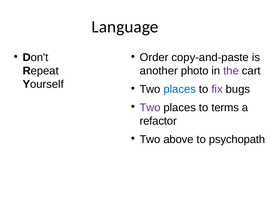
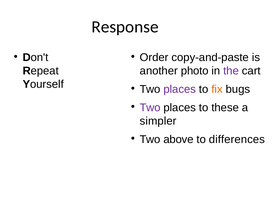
Language: Language -> Response (125, 27)
places colour: blue -> purple (180, 89)
fix colour: purple -> orange (217, 89)
terms: terms -> these (225, 108)
refactor: refactor -> simpler (158, 121)
psychopath: psychopath -> differences (237, 140)
